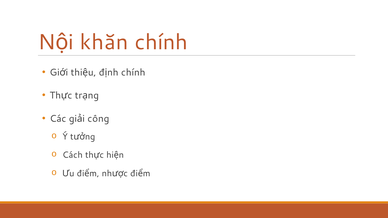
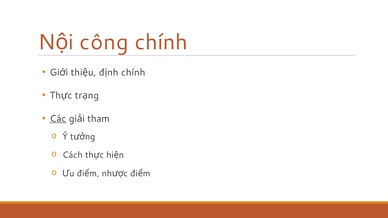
khăn: khăn -> công (104, 42)
Các underline: none -> present (58, 119)
công: công -> tham (98, 119)
